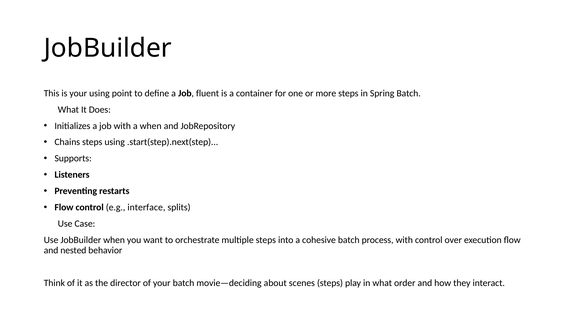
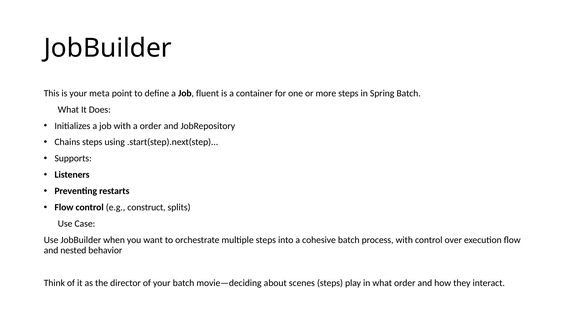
your using: using -> meta (99, 93)
a when: when -> order (151, 126)
interface: interface -> construct (146, 207)
